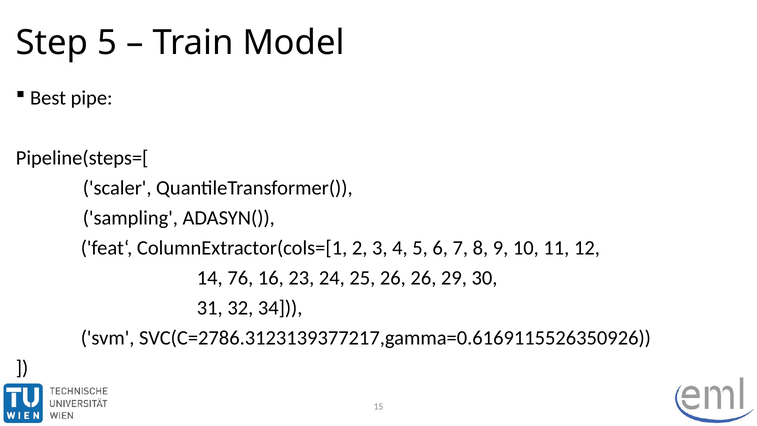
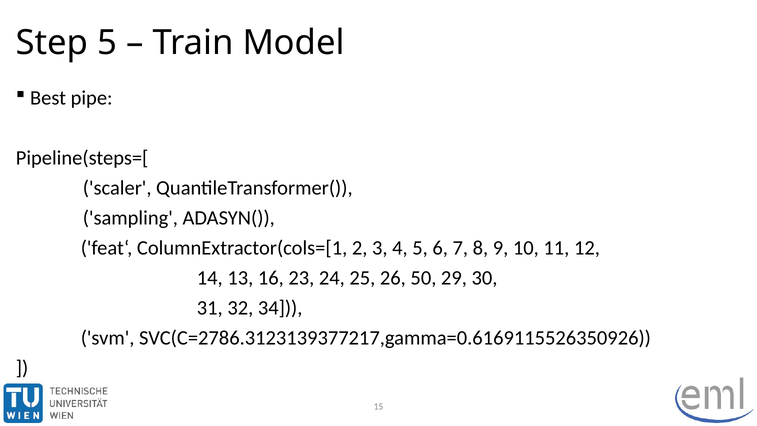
76: 76 -> 13 (240, 278)
26 26: 26 -> 50 (423, 278)
